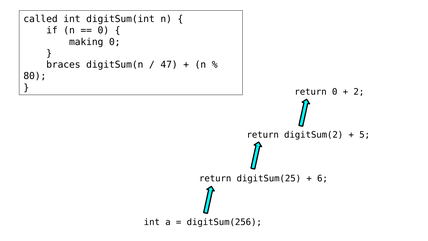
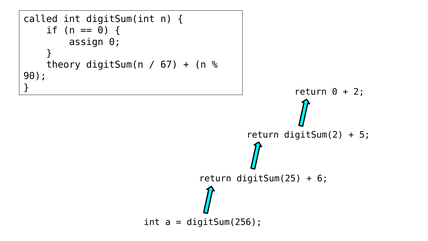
making: making -> assign (86, 42)
braces: braces -> theory (63, 65)
47: 47 -> 67 (169, 65)
80: 80 -> 90 (35, 76)
